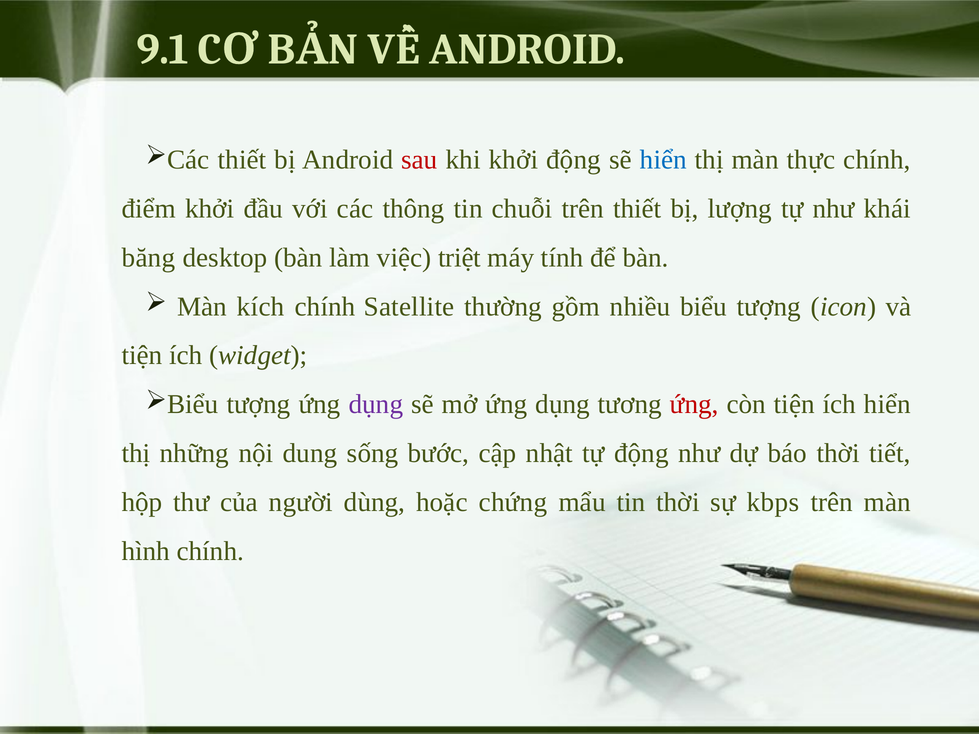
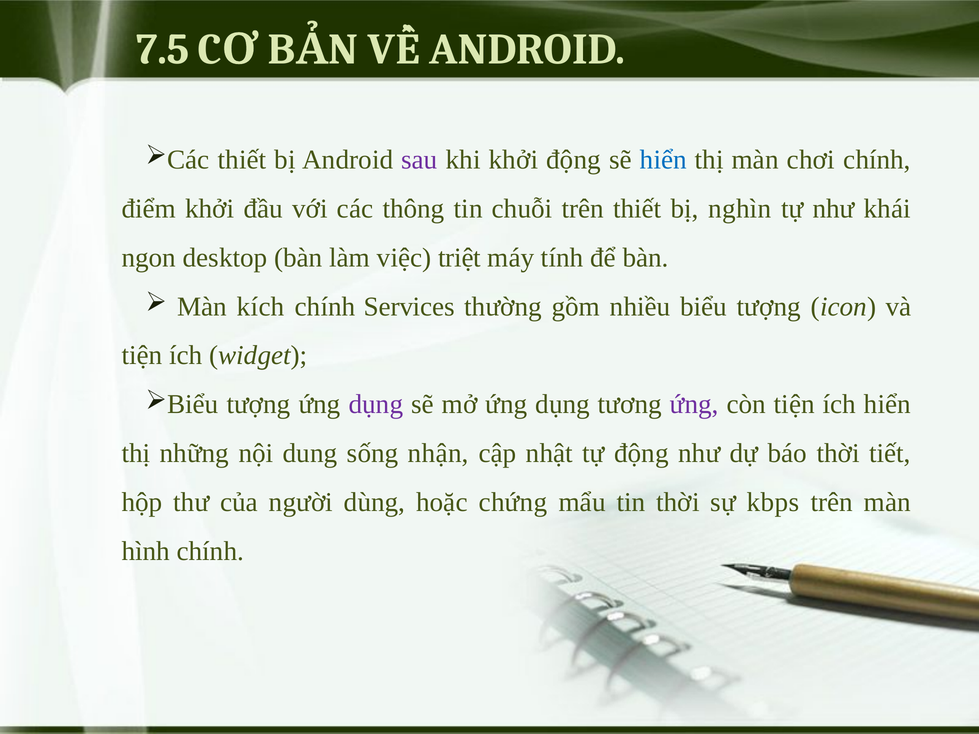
9.1: 9.1 -> 7.5 (163, 49)
sau colour: red -> purple (419, 160)
thực: thực -> chơi (811, 160)
lượng: lượng -> nghìn (740, 209)
băng: băng -> ngon (149, 258)
Satellite: Satellite -> Services (409, 307)
ứng colour: red -> purple (694, 405)
bước: bước -> nhận (438, 454)
